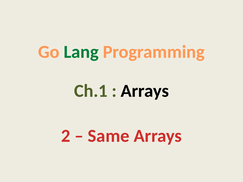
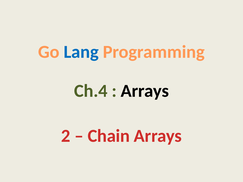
Lang colour: green -> blue (81, 52)
Ch.1: Ch.1 -> Ch.4 (91, 91)
Same: Same -> Chain (109, 136)
